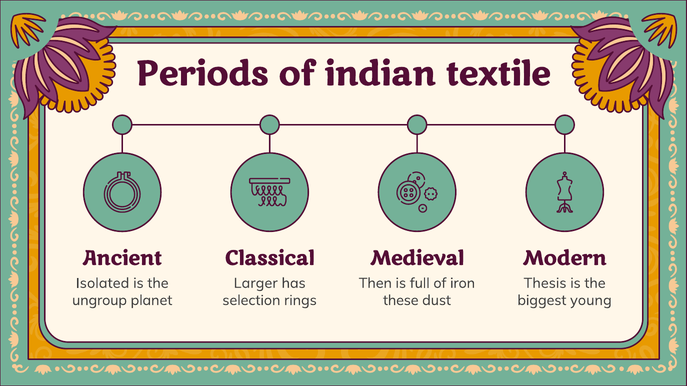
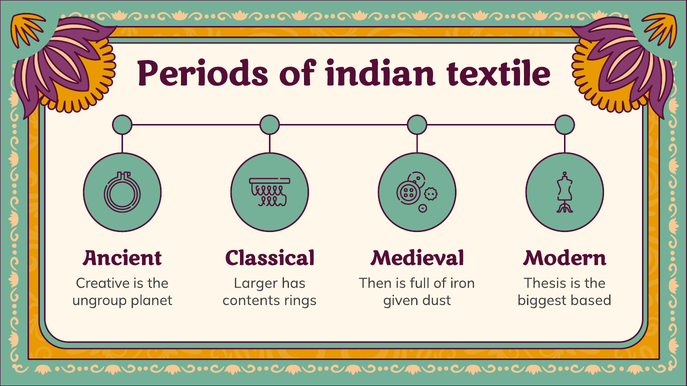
Isolated: Isolated -> Creative (103, 283)
selection: selection -> contents (251, 301)
these: these -> given (401, 301)
young: young -> based (591, 301)
